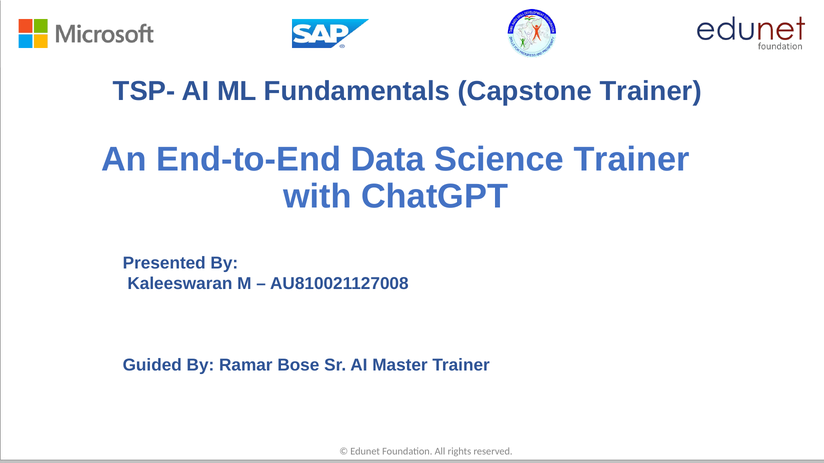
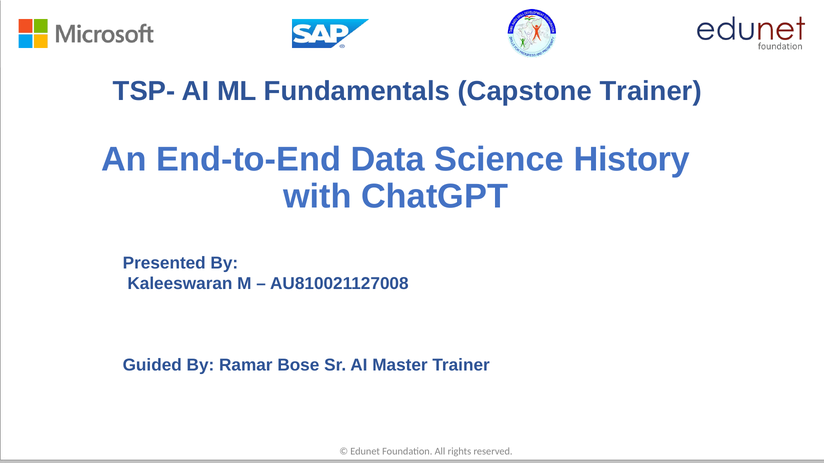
Science Trainer: Trainer -> History (632, 160)
